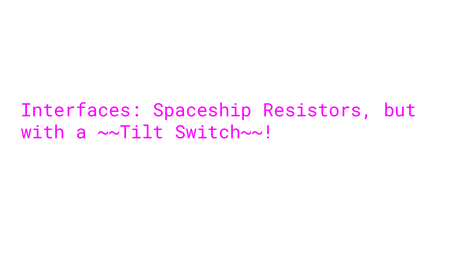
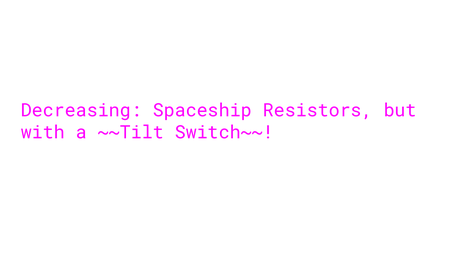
Interfaces: Interfaces -> Decreasing (81, 110)
